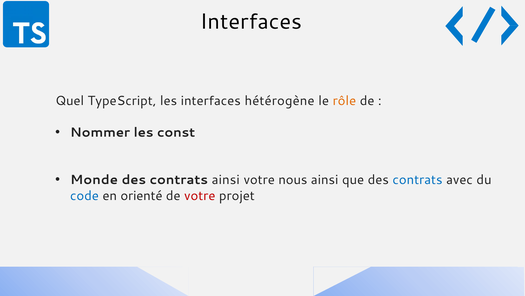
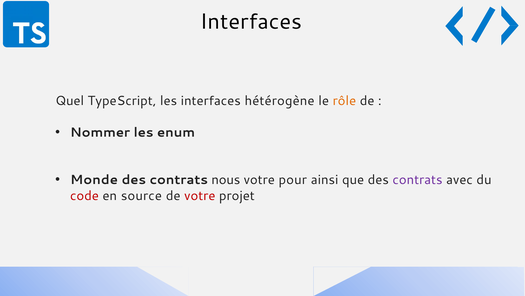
const: const -> enum (176, 132)
contrats ainsi: ainsi -> nous (226, 179)
nous: nous -> pour (293, 179)
contrats colour: blue -> purple (418, 179)
code colour: blue -> red (84, 195)
orienté: orienté -> source (141, 195)
